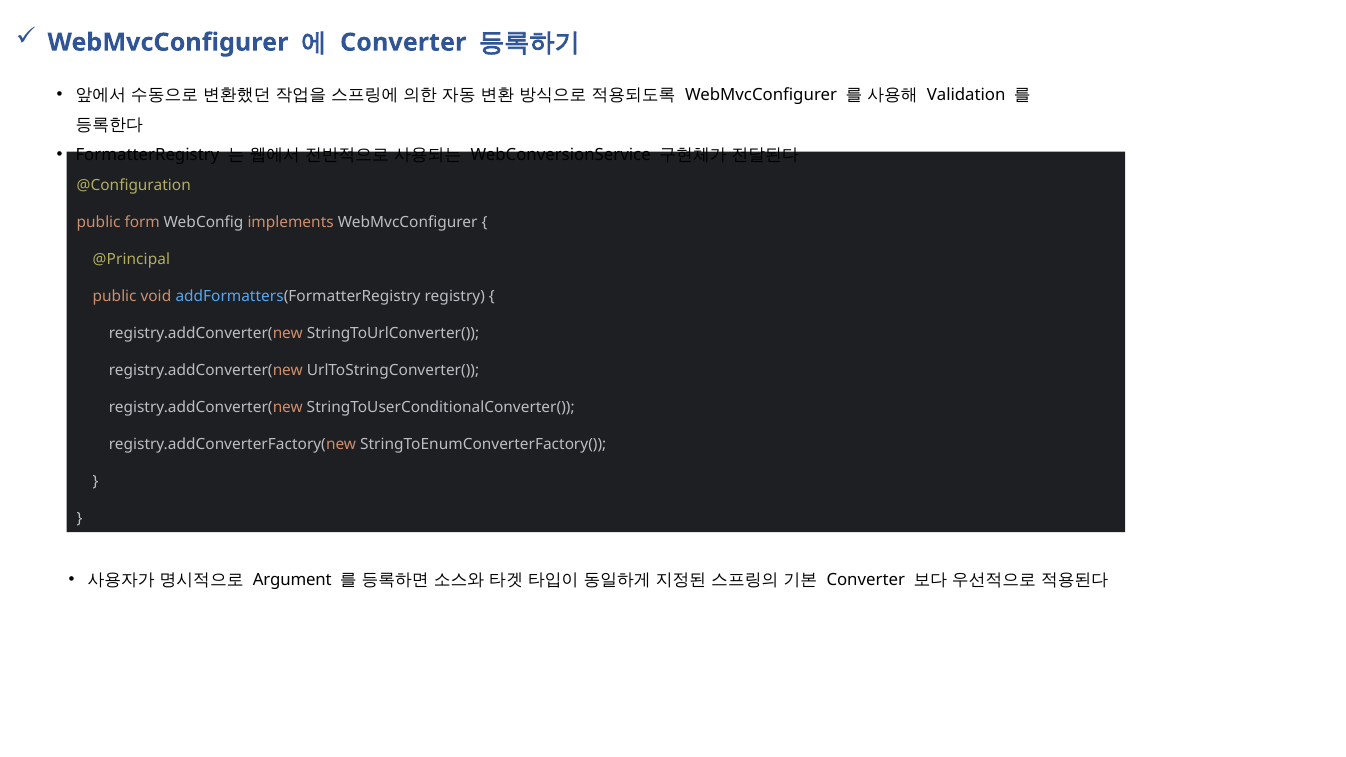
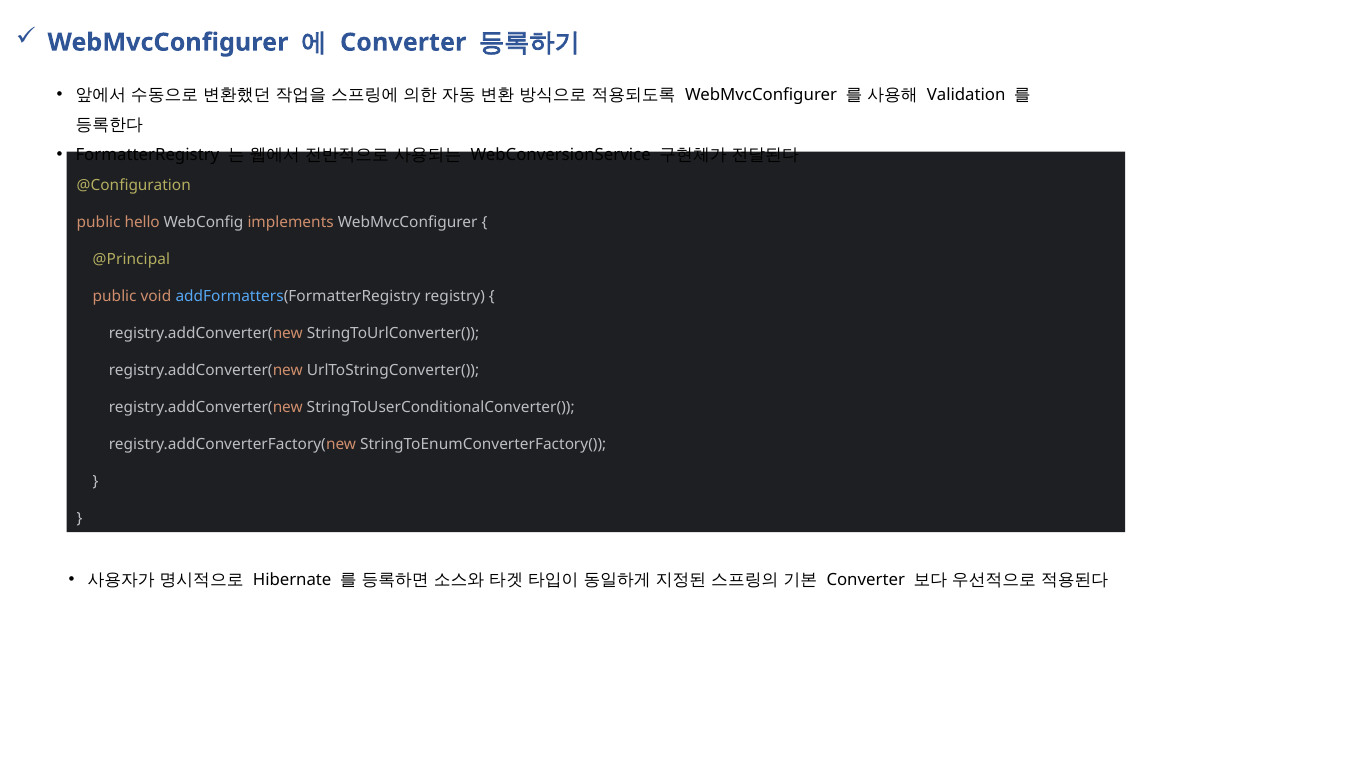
form: form -> hello (142, 223)
Argument: Argument -> Hibernate (292, 580)
